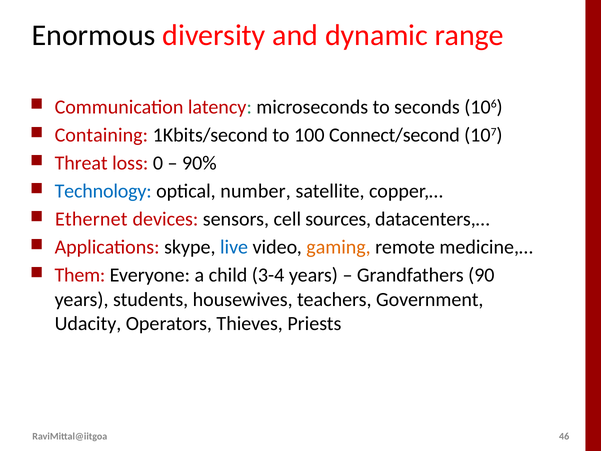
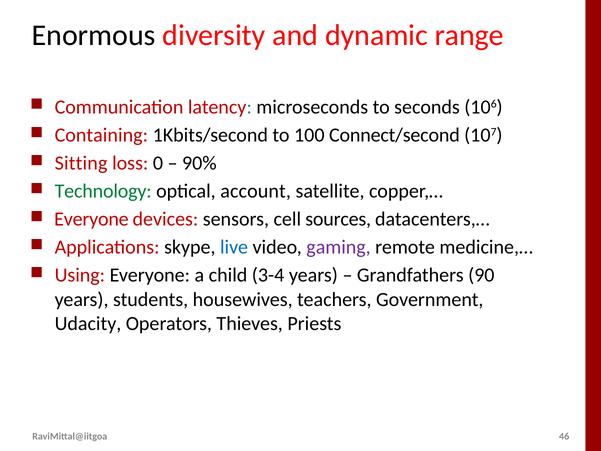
Threat: Threat -> Sitting (81, 163)
Technology colour: blue -> green (103, 191)
number: number -> account (256, 191)
Ethernet: Ethernet -> Everyone (91, 219)
gaming colour: orange -> purple (339, 247)
Them: Them -> Using (80, 275)
